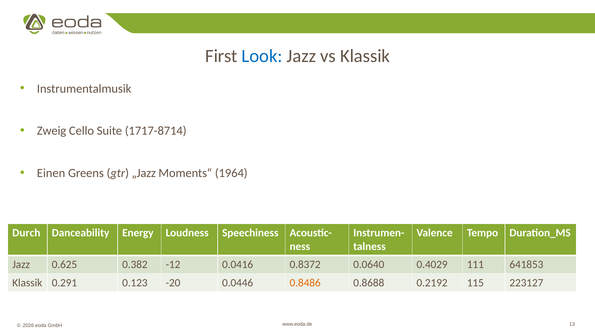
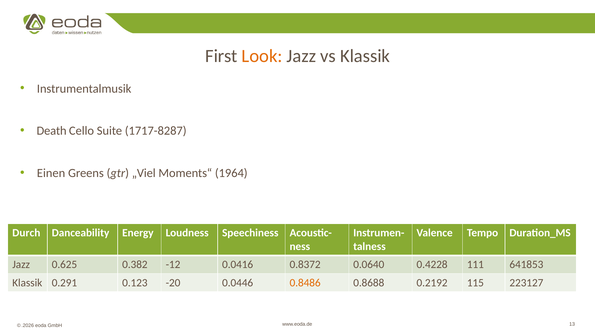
Look colour: blue -> orange (262, 56)
Zweig: Zweig -> Death (52, 131)
1717-8714: 1717-8714 -> 1717-8287 (156, 131)
„Jazz: „Jazz -> „Viel (144, 173)
0.4029: 0.4029 -> 0.4228 (432, 264)
